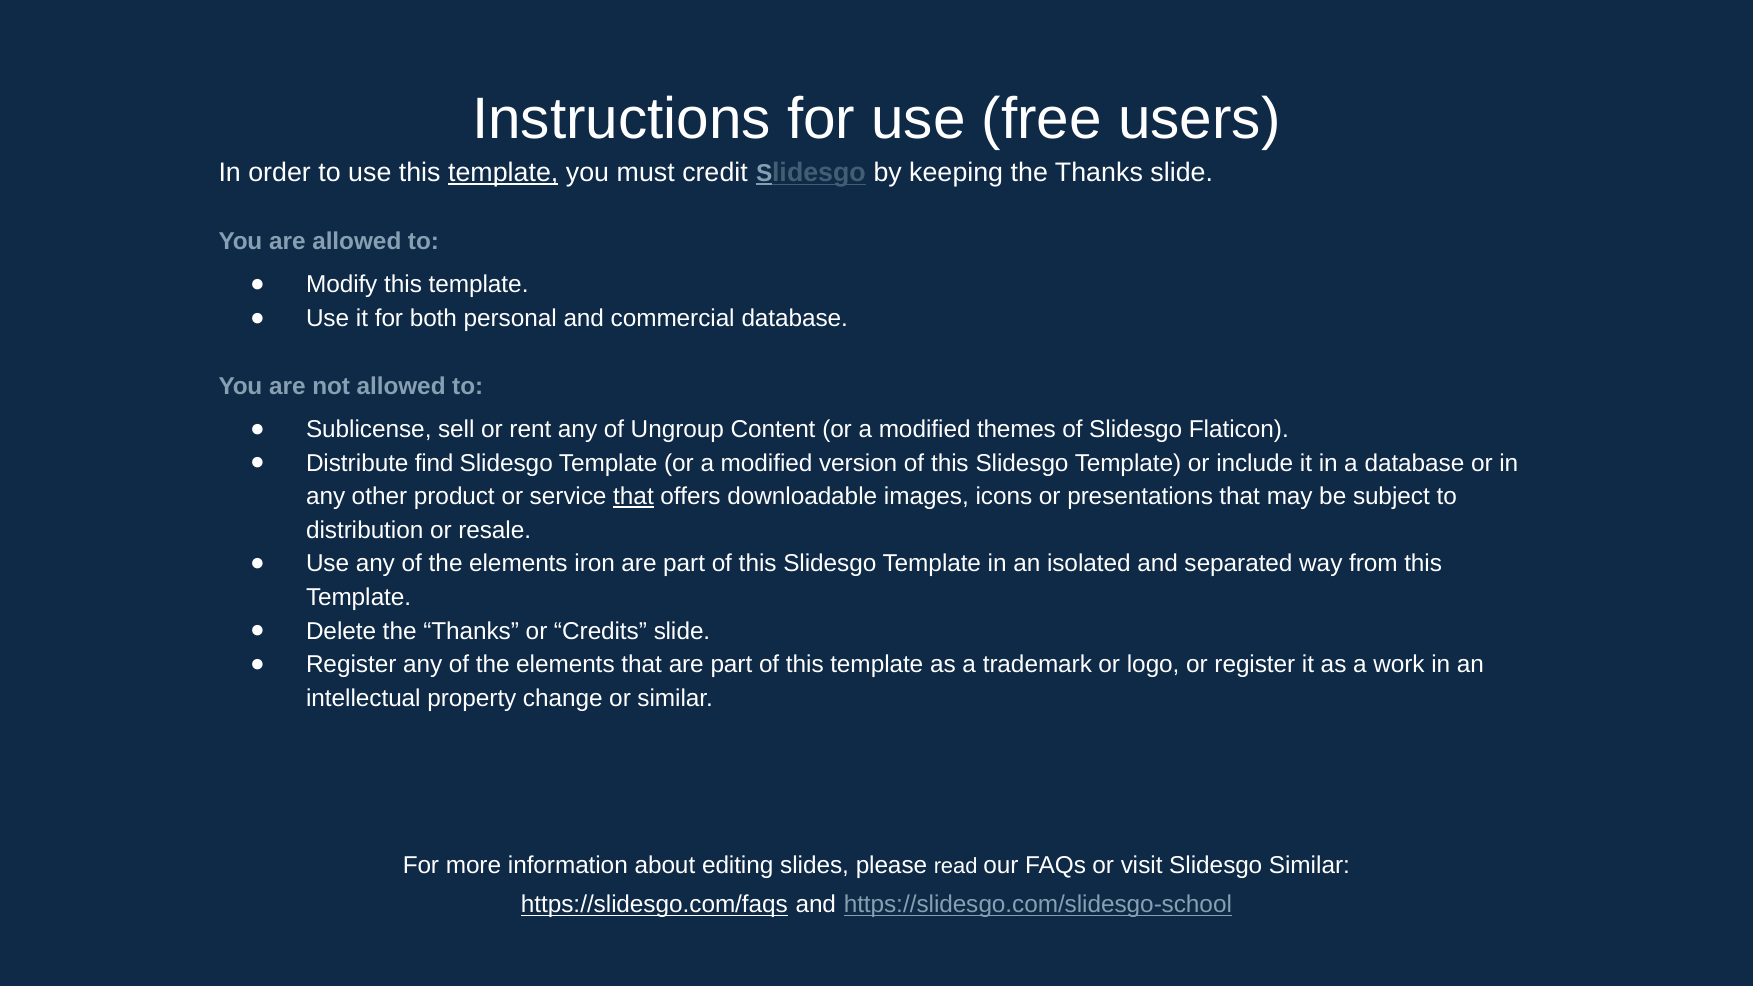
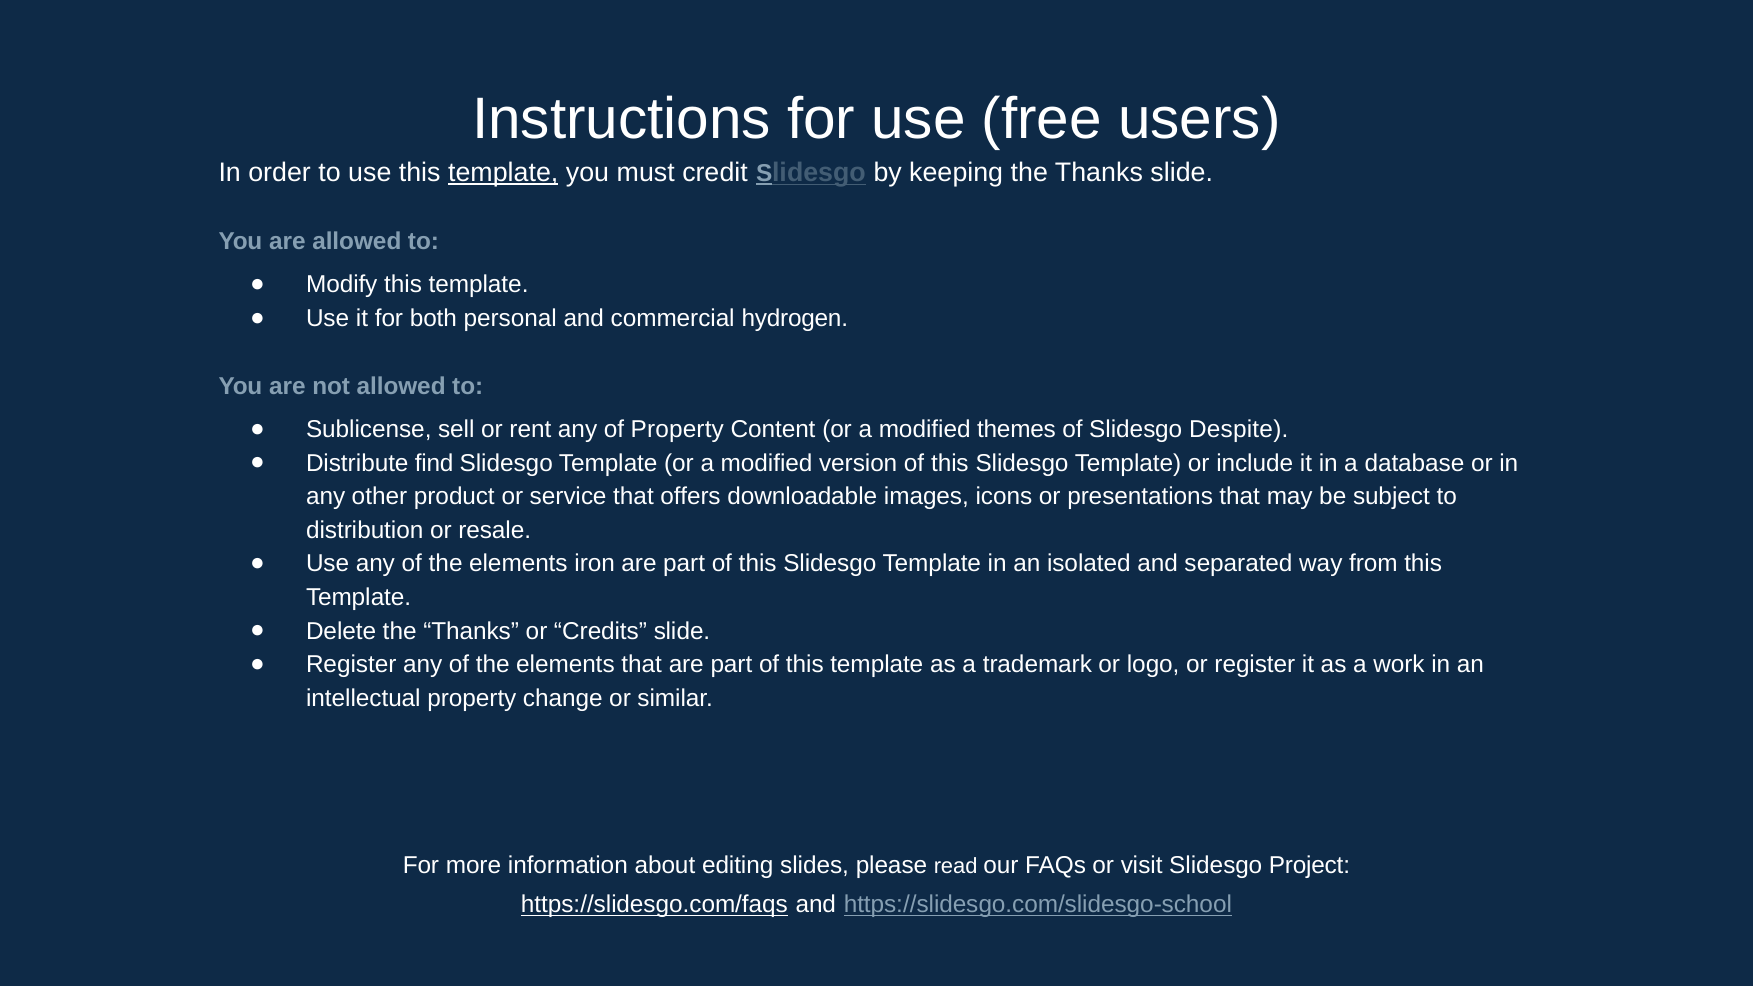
commercial database: database -> hydrogen (795, 318)
of Ungroup: Ungroup -> Property (677, 430)
Flaticon: Flaticon -> Despite (1239, 430)
that underline: present -> none (633, 497)
Slidesgo Similar: Similar -> Project (1309, 865)
